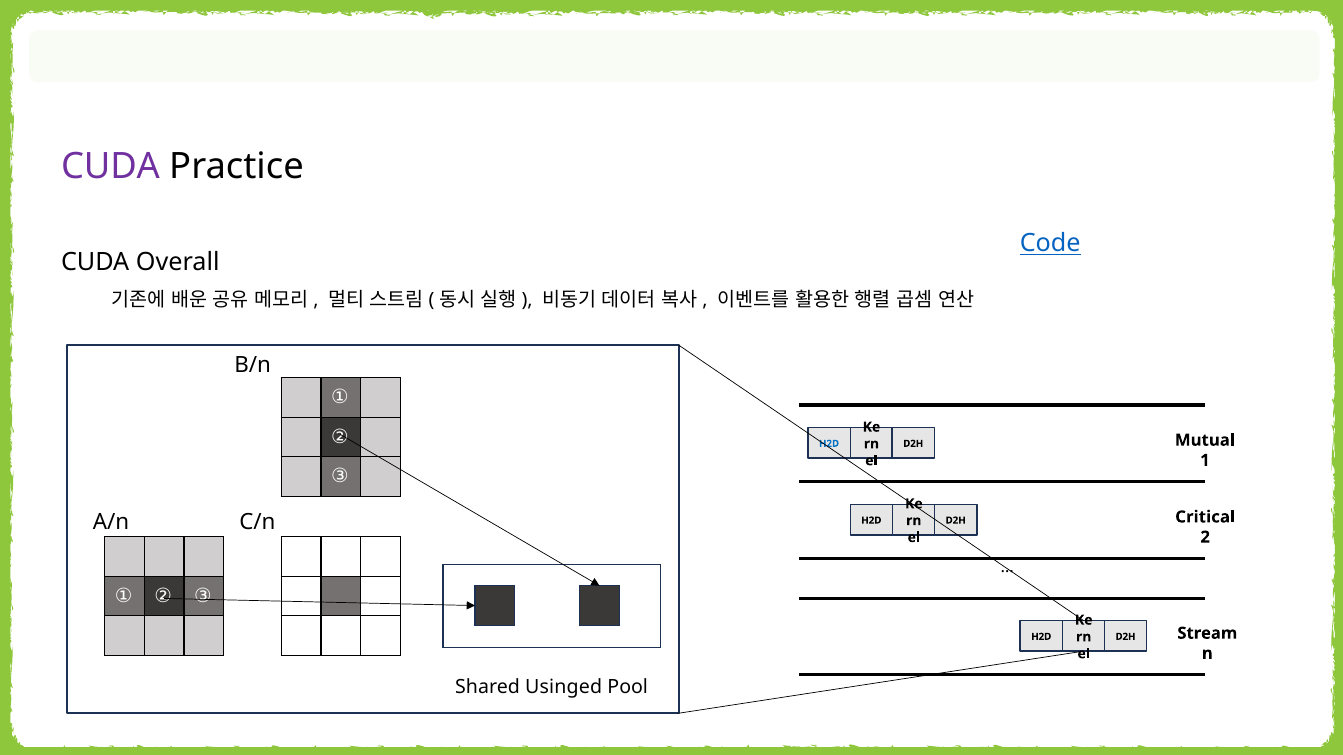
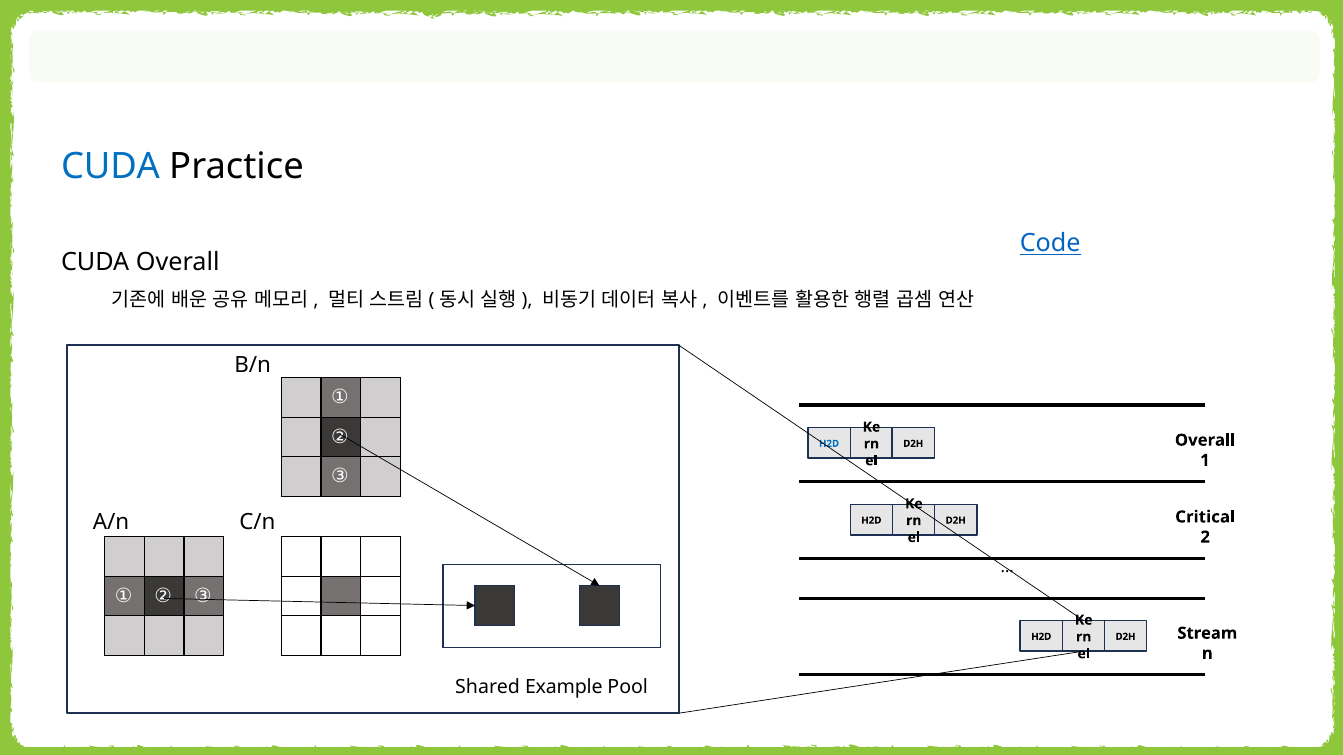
CUDA colour: purple -> blue (111, 166)
Mutual: Mutual -> Overall (1205, 440)
Usinged: Usinged -> Example (564, 688)
